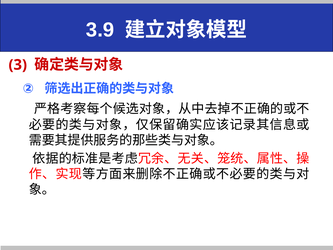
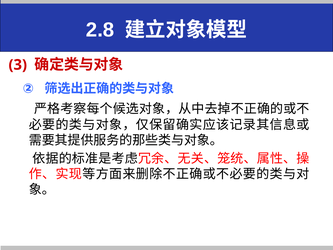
3.9: 3.9 -> 2.8 (100, 30)
